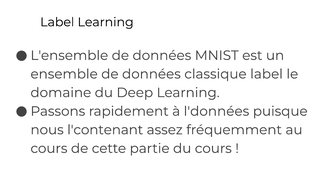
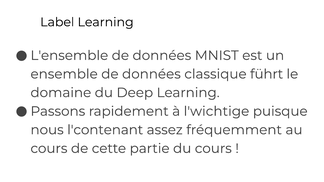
classique label: label -> führt (267, 74)
l'données: l'données -> l'wichtige (216, 111)
